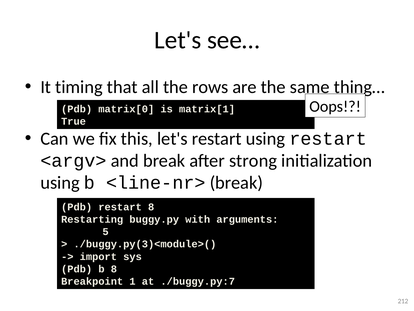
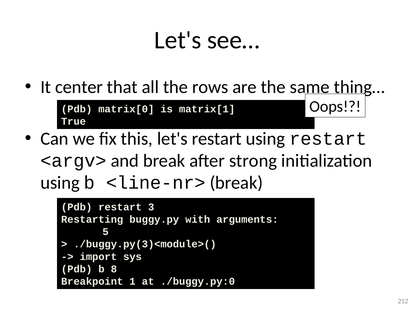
timing: timing -> center (79, 87)
restart 8: 8 -> 3 (151, 207)
./buggy.py:7: ./buggy.py:7 -> ./buggy.py:0 (198, 281)
